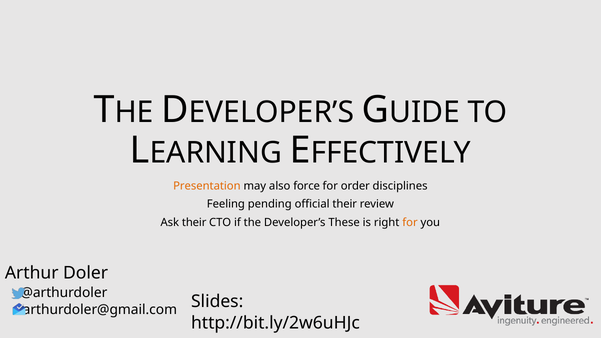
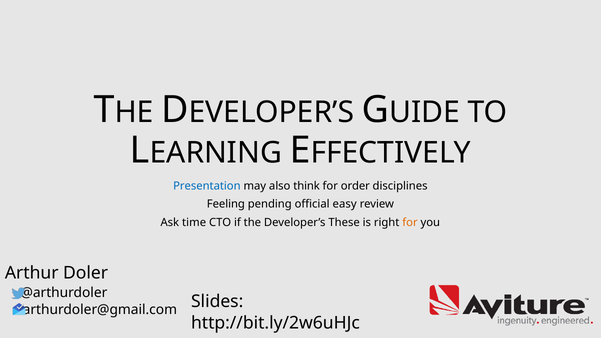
Presentation colour: orange -> blue (207, 186)
force: force -> think (307, 186)
official their: their -> easy (345, 204)
Ask their: their -> time (194, 223)
